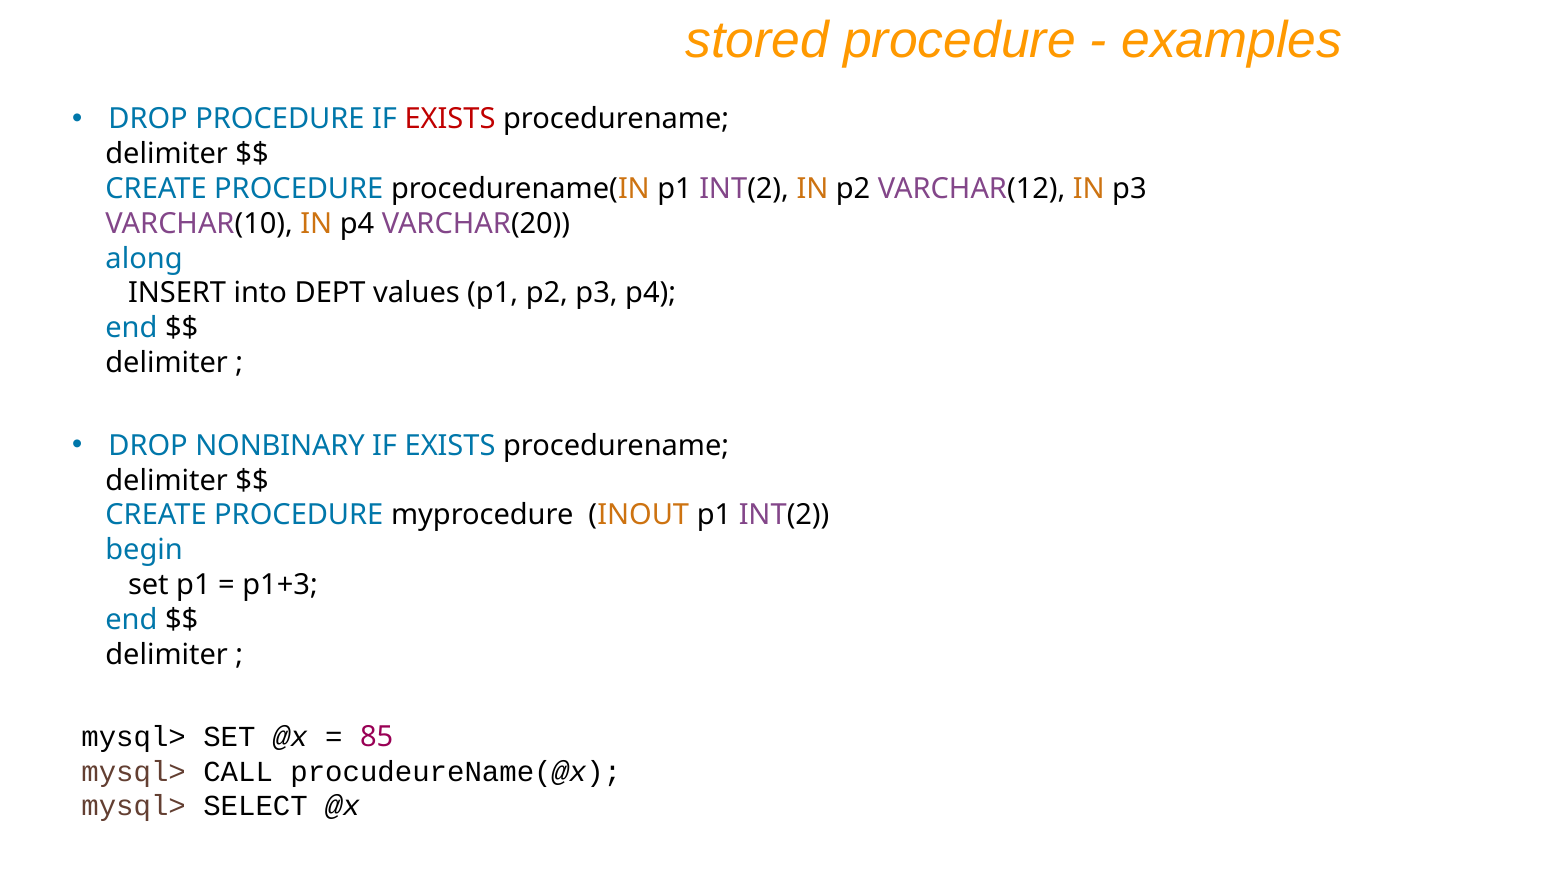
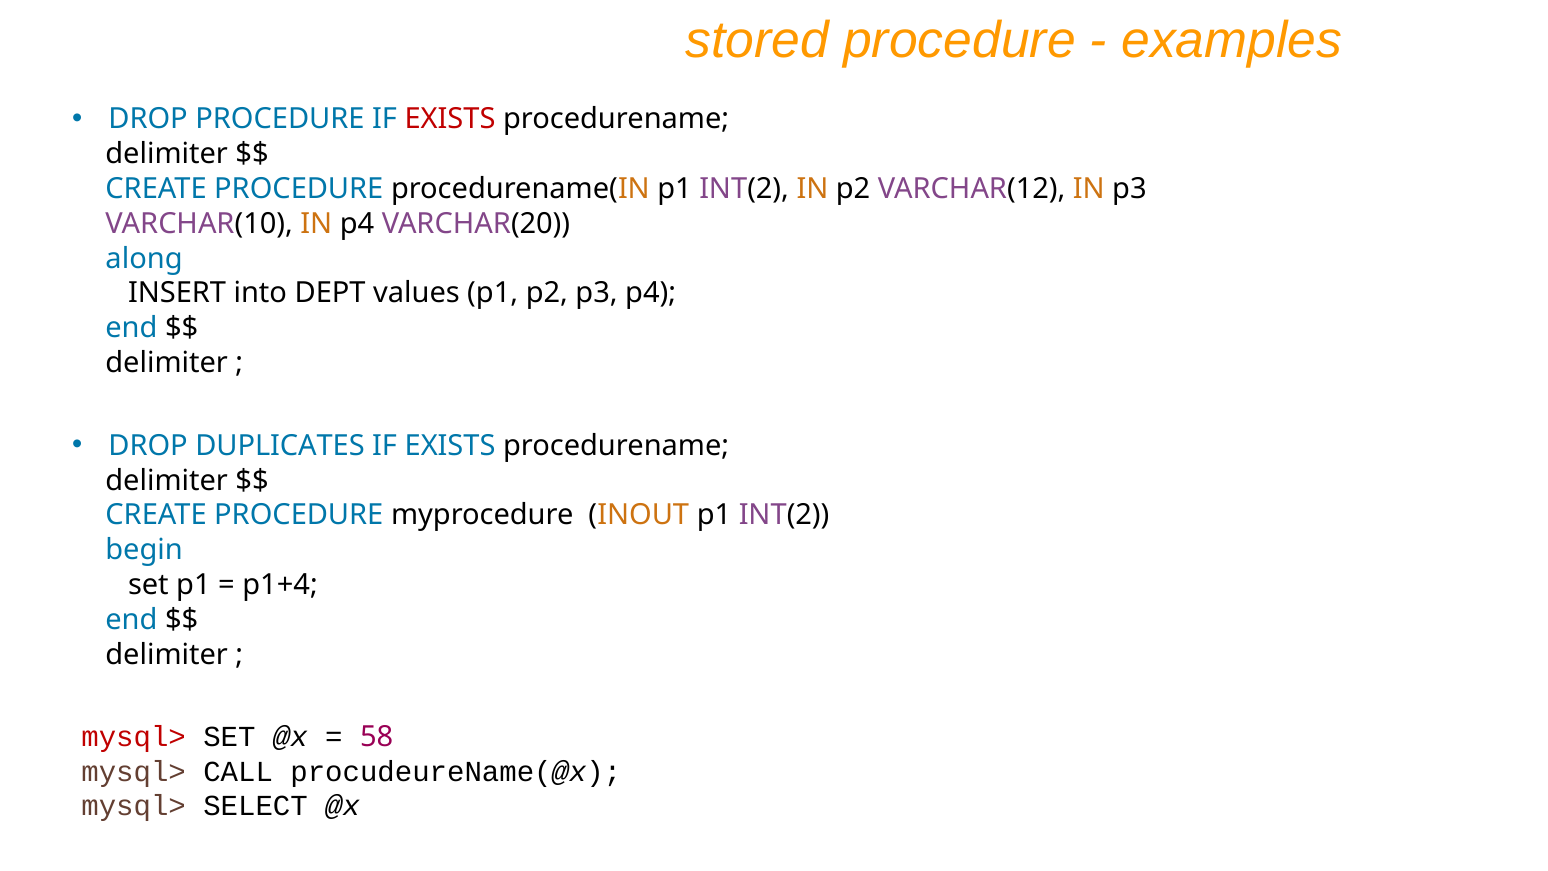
NONBINARY: NONBINARY -> DUPLICATES (280, 446)
p1+3: p1+3 -> p1+4 (280, 585)
mysql> colour: black -> red (134, 736)
85: 85 -> 58 (377, 736)
